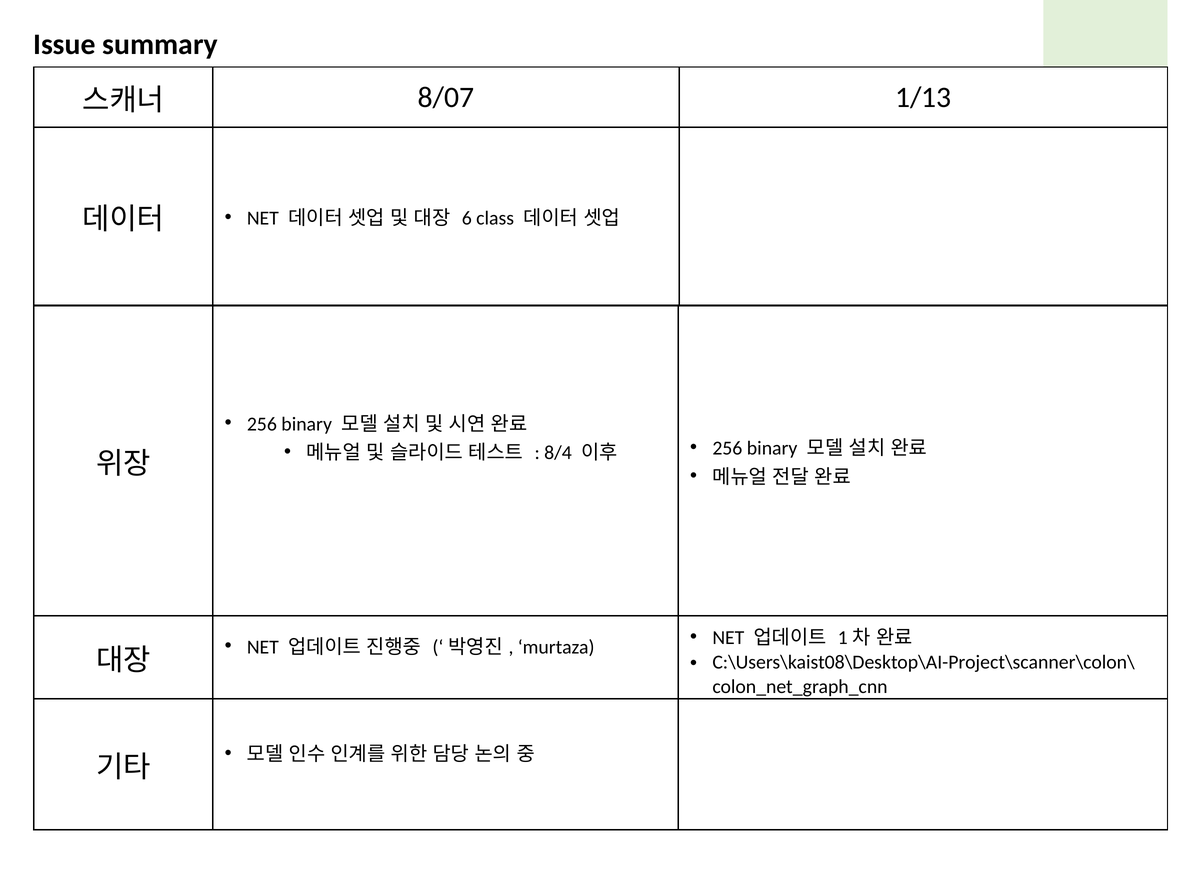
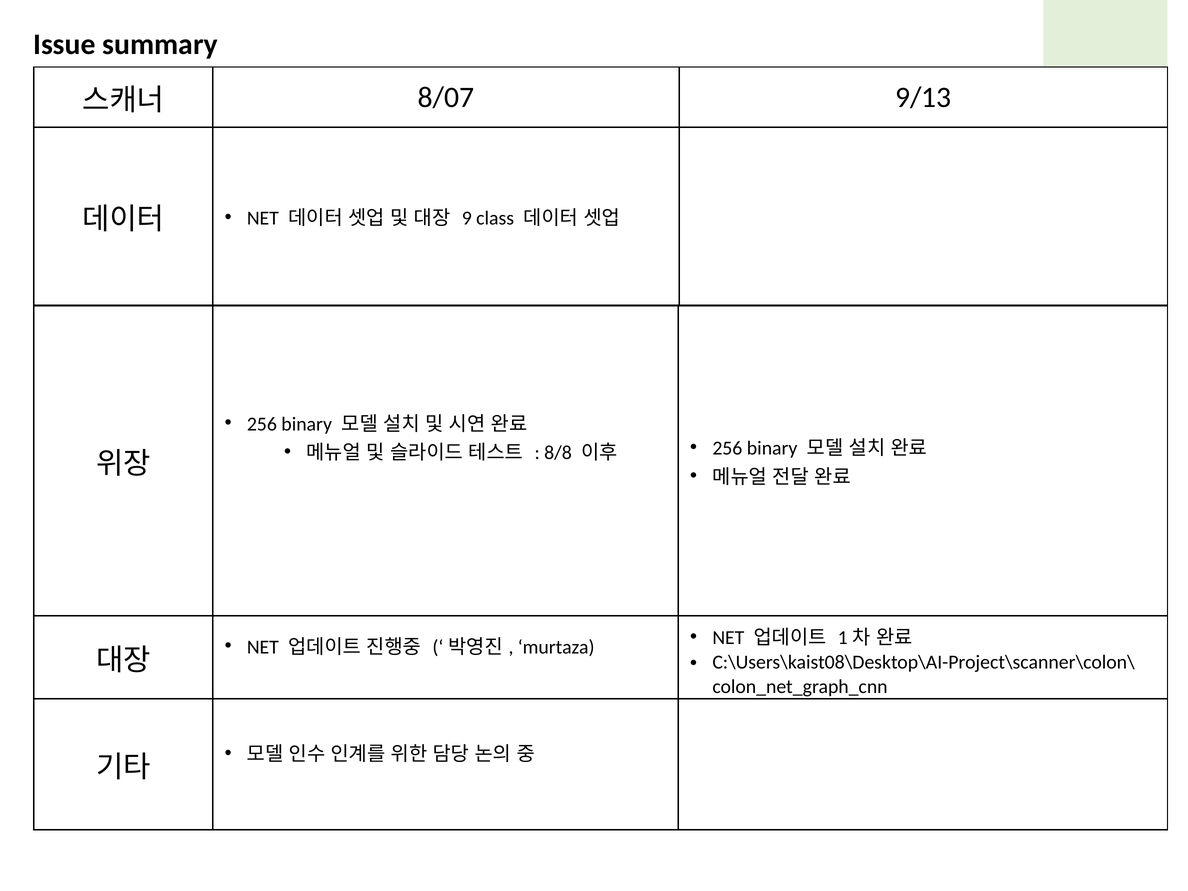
1/13: 1/13 -> 9/13 (923, 98)
6: 6 -> 9 (467, 218)
8/4: 8/4 -> 8/8 (558, 453)
